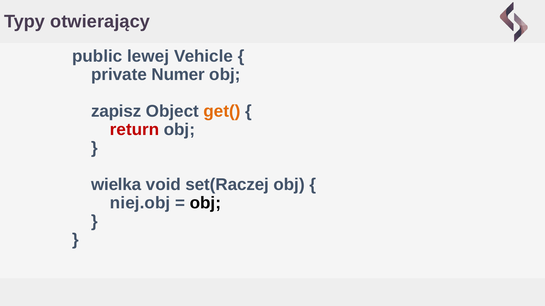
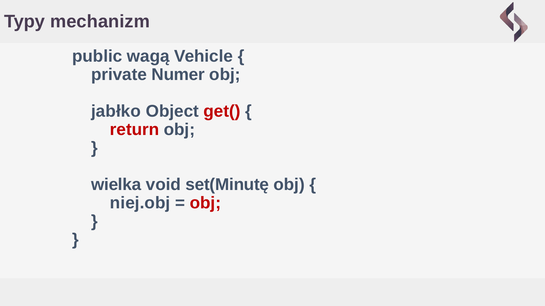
otwierający: otwierający -> mechanizm (100, 21)
lewej: lewej -> wagą (148, 56)
zapisz: zapisz -> jabłko (116, 111)
get( colour: orange -> red (222, 111)
set(Raczej: set(Raczej -> set(Minutę (227, 185)
obj colour: black -> red (205, 203)
